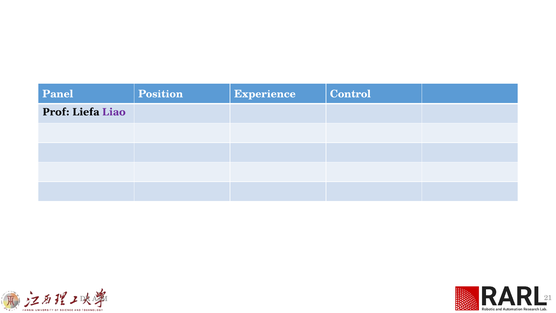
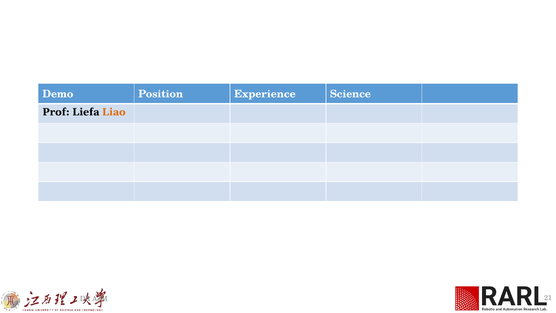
Panel: Panel -> Demo (58, 94)
Control: Control -> Science (350, 94)
Liao colour: purple -> orange (114, 112)
